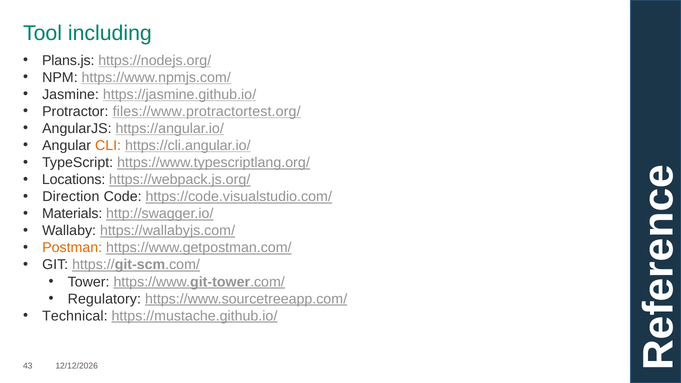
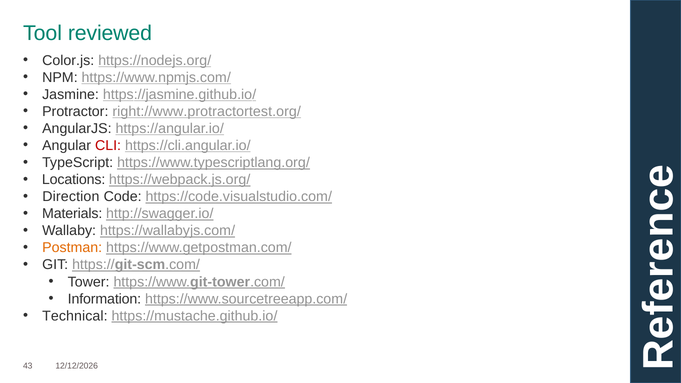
including: including -> reviewed (110, 33)
Plans.js: Plans.js -> Color.js (68, 60)
files://www.protractortest.org/: files://www.protractortest.org/ -> right://www.protractortest.org/ (207, 112)
CLI colour: orange -> red (108, 146)
Regulatory: Regulatory -> Information (104, 299)
